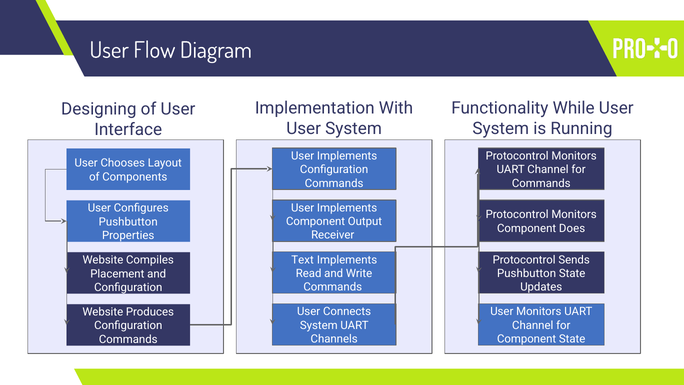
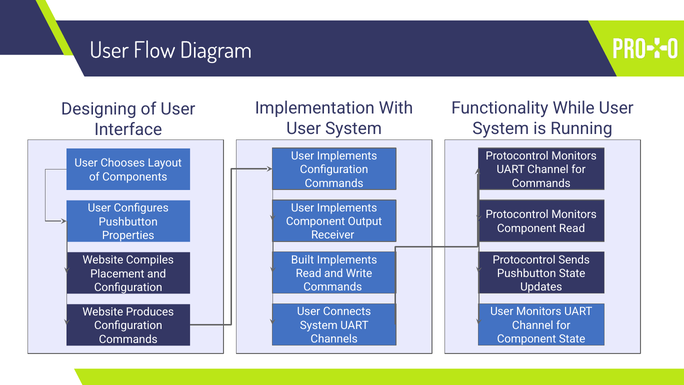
Component Does: Does -> Read (572, 228)
Text: Text -> Built (303, 260)
